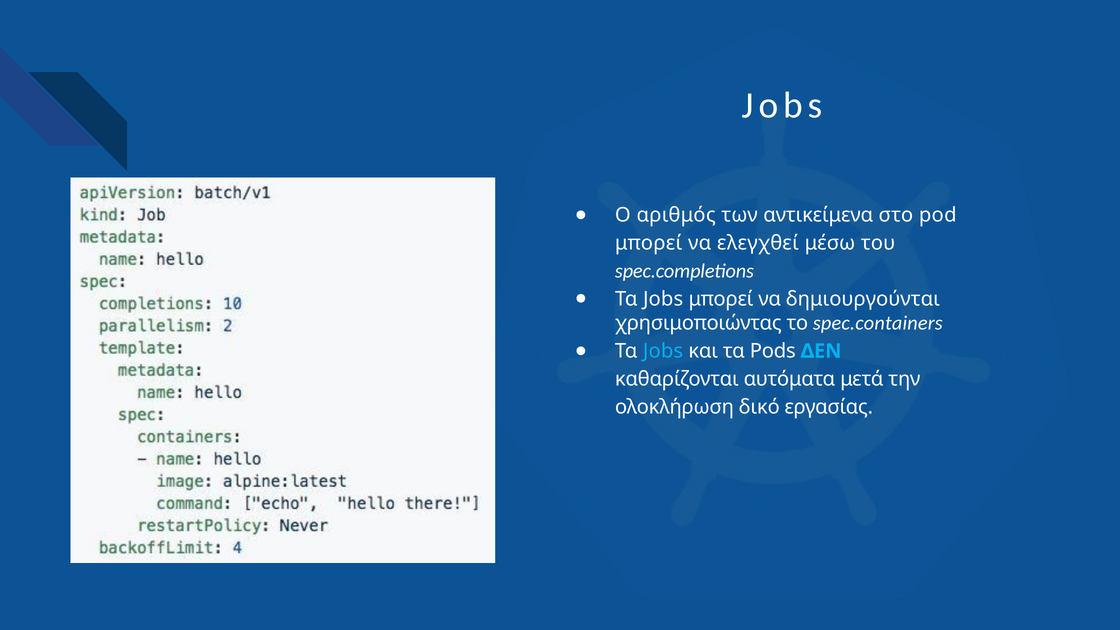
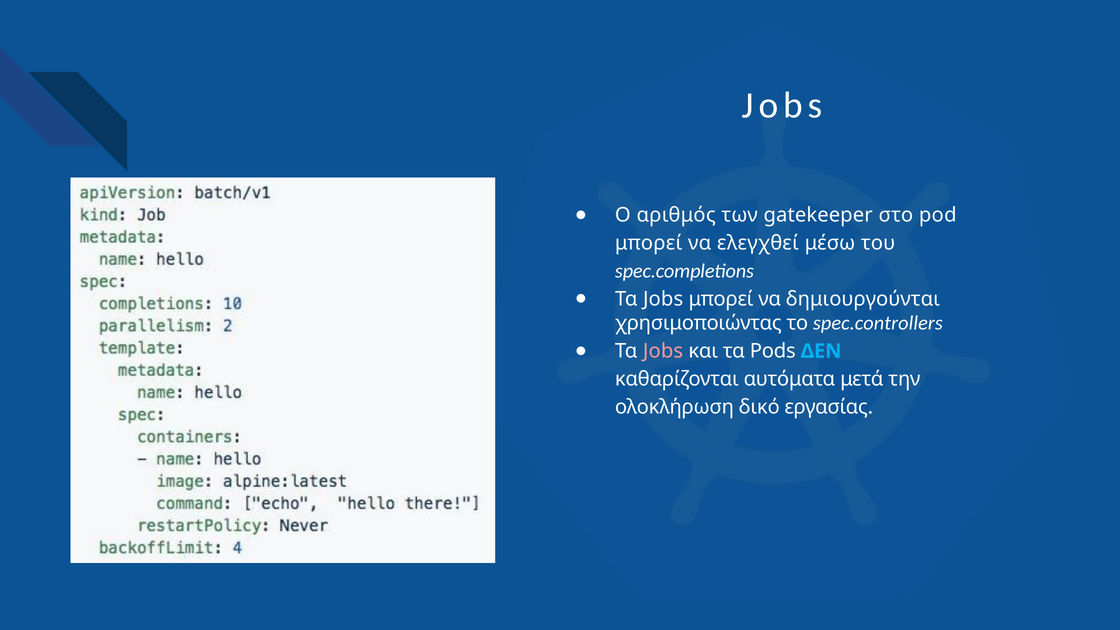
αντικείμενα: αντικείμενα -> gatekeeper (818, 215)
spec.containers: spec.containers -> spec.controllers (878, 323)
Jobs colour: light blue -> pink (663, 351)
